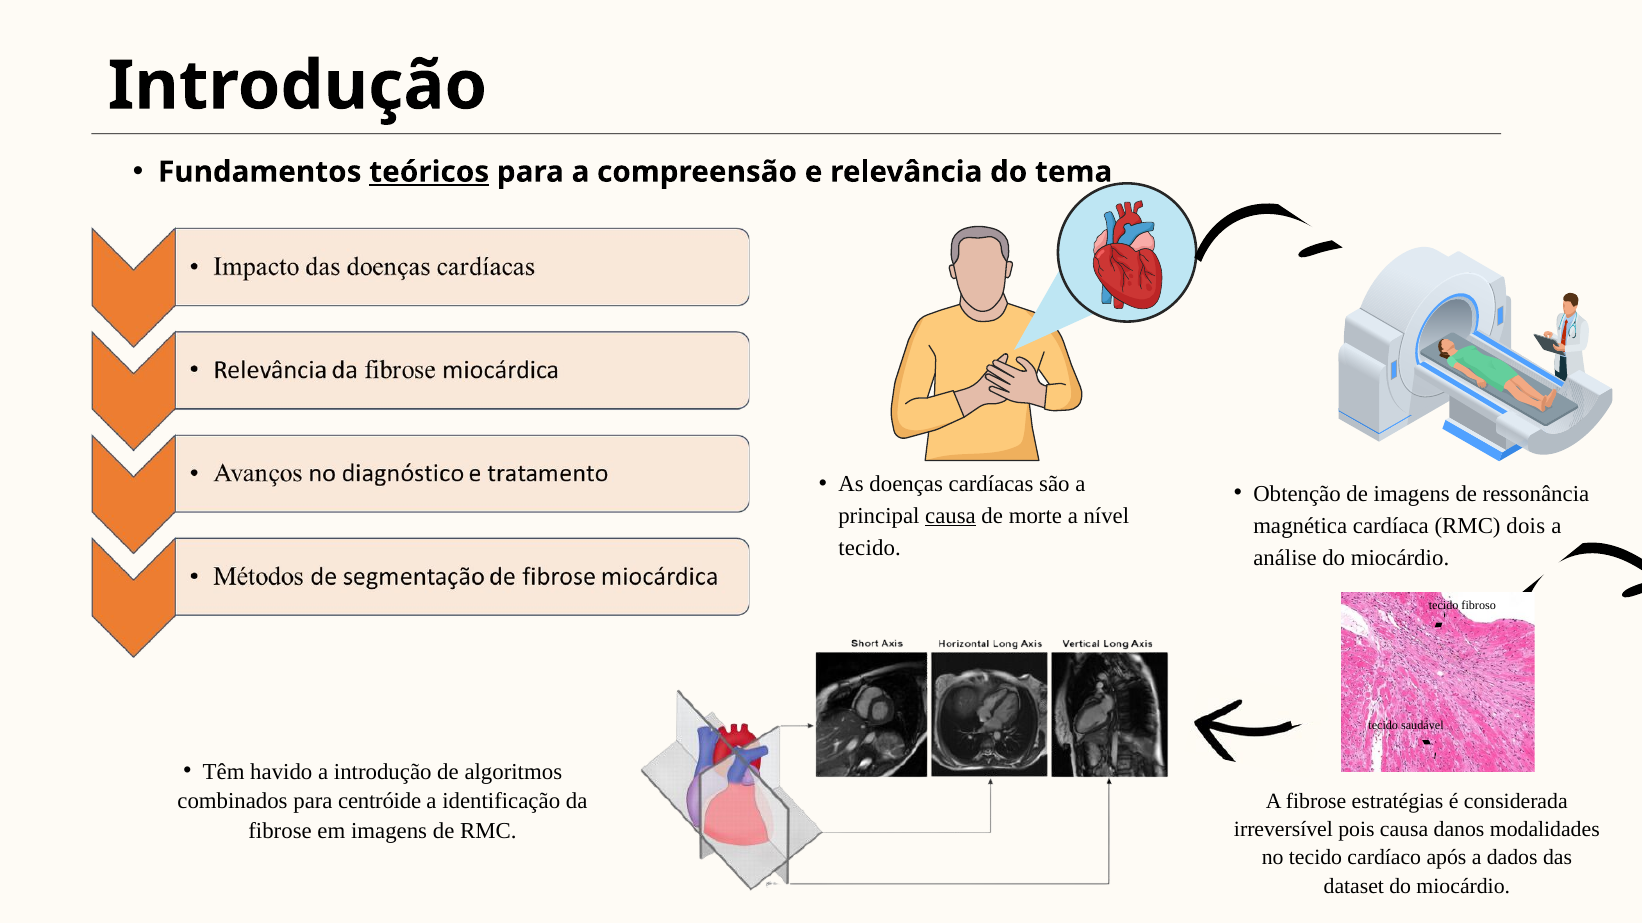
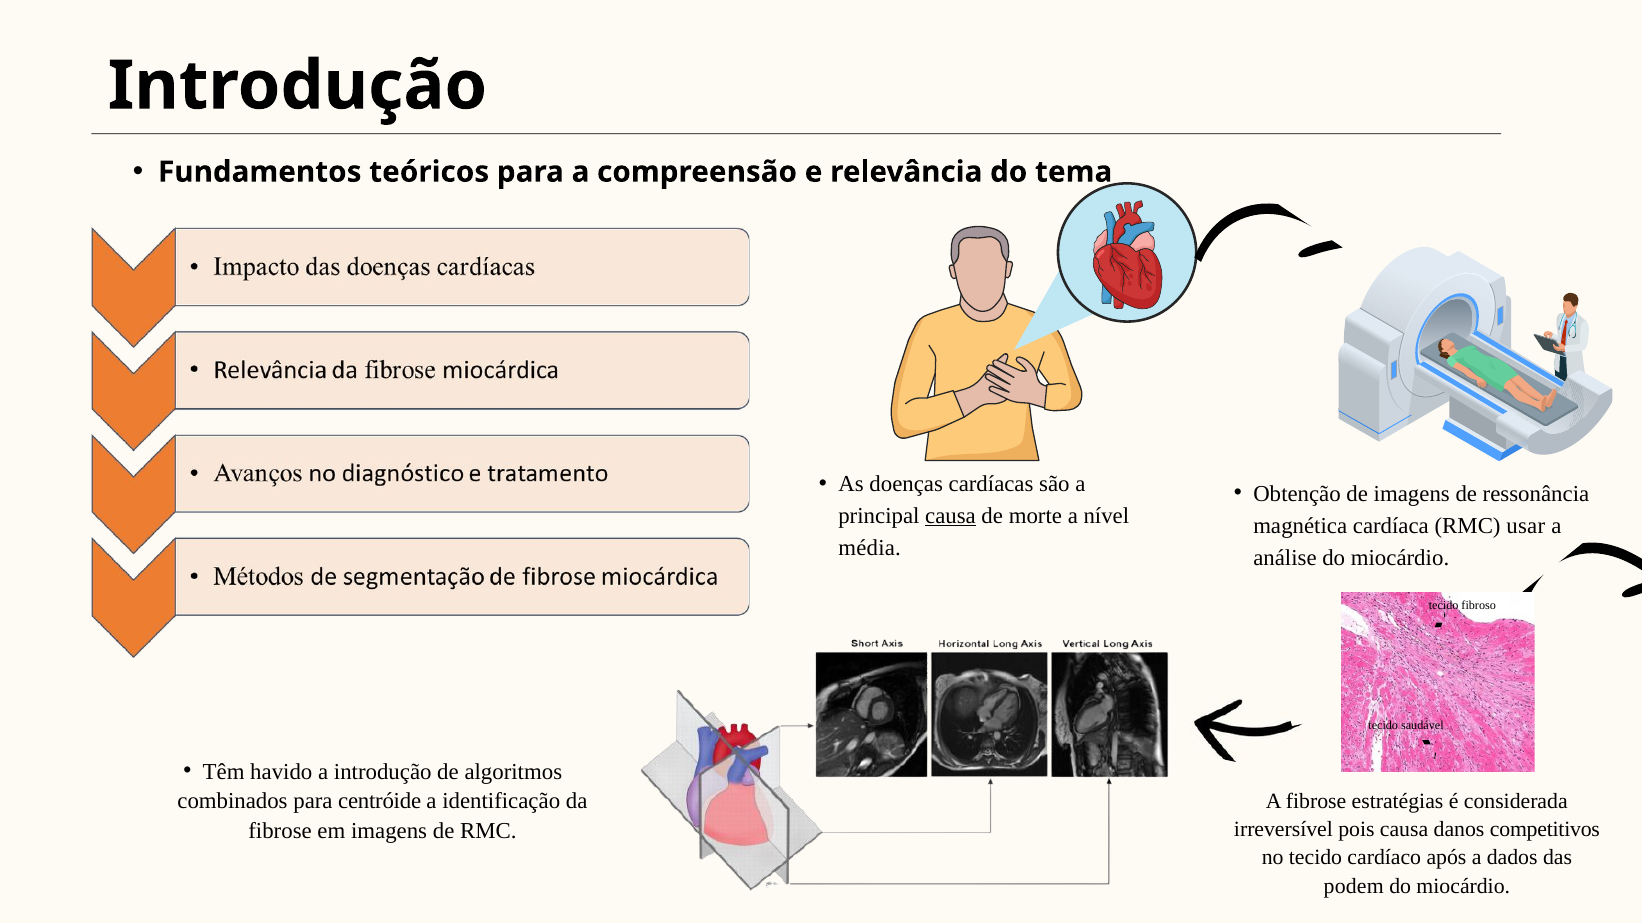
teóricos underline: present -> none (429, 172)
dois: dois -> usar (1526, 526)
tecido: tecido -> média (870, 548)
modalidades: modalidades -> competitivos (1545, 830)
dataset: dataset -> podem (1354, 887)
